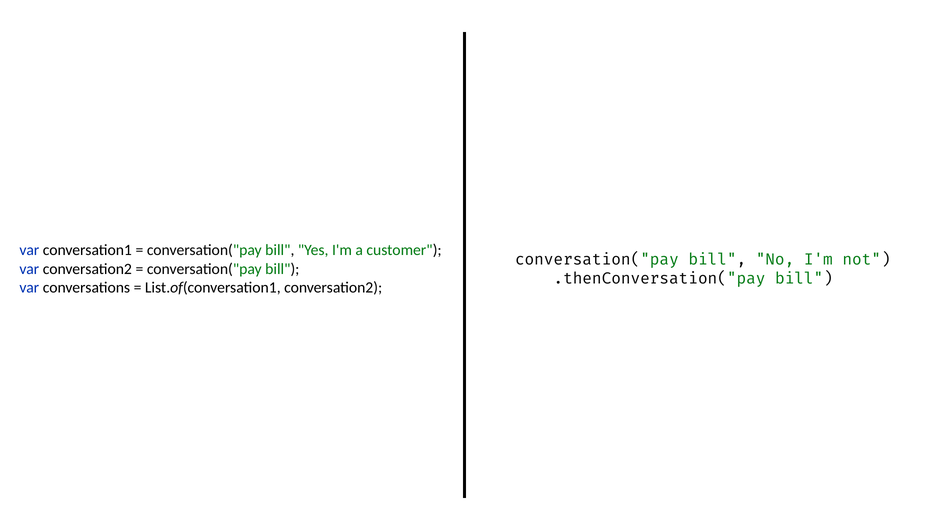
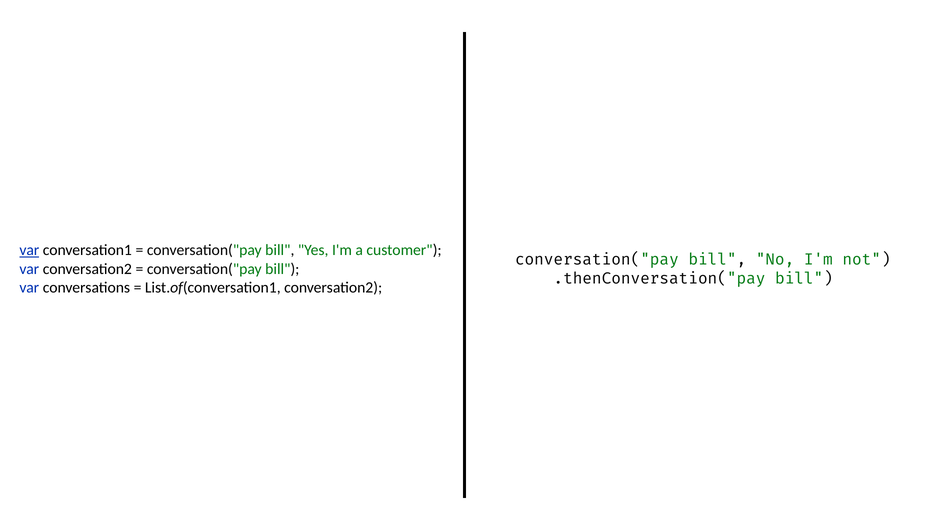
var underline: none -> present (29, 250)
